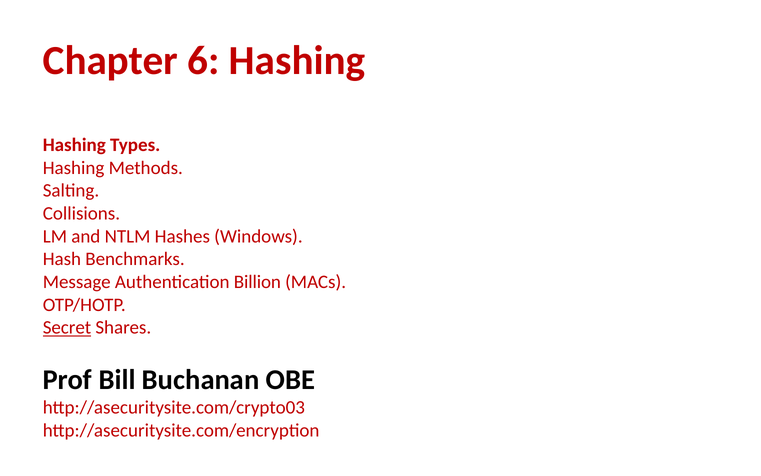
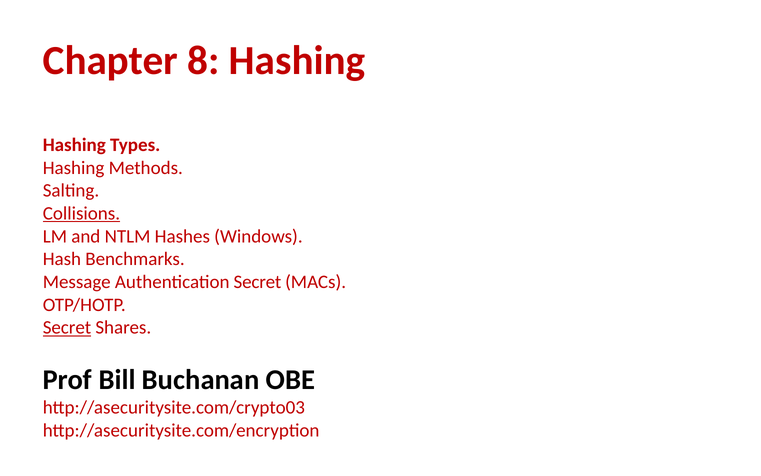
6: 6 -> 8 (204, 61)
Collisions underline: none -> present (81, 213)
Authentication Billion: Billion -> Secret (257, 282)
